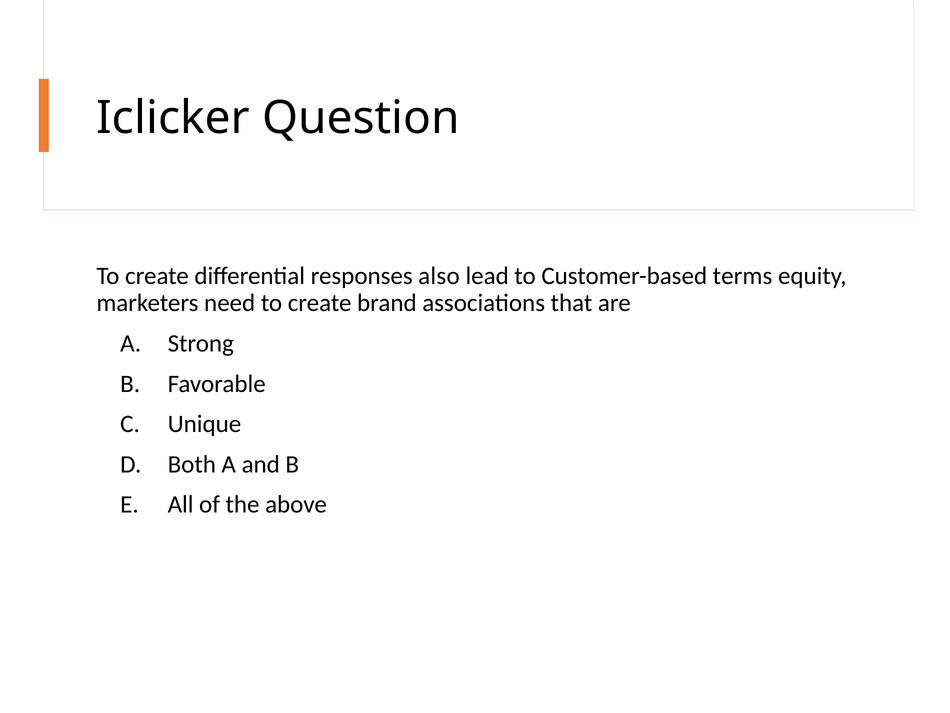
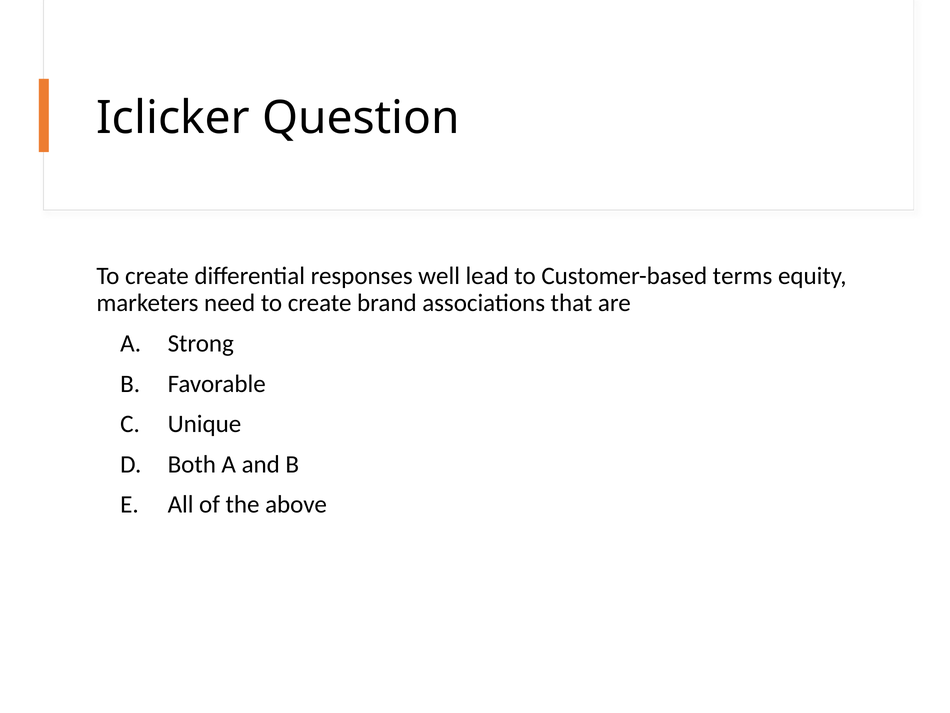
also: also -> well (439, 276)
